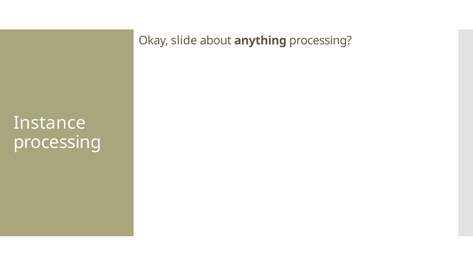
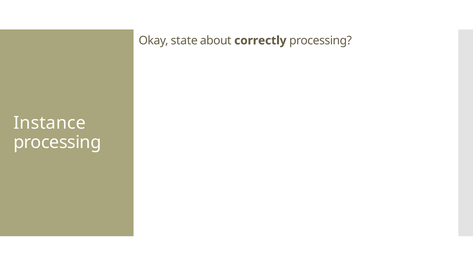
slide: slide -> state (184, 41)
anything: anything -> correctly (260, 41)
